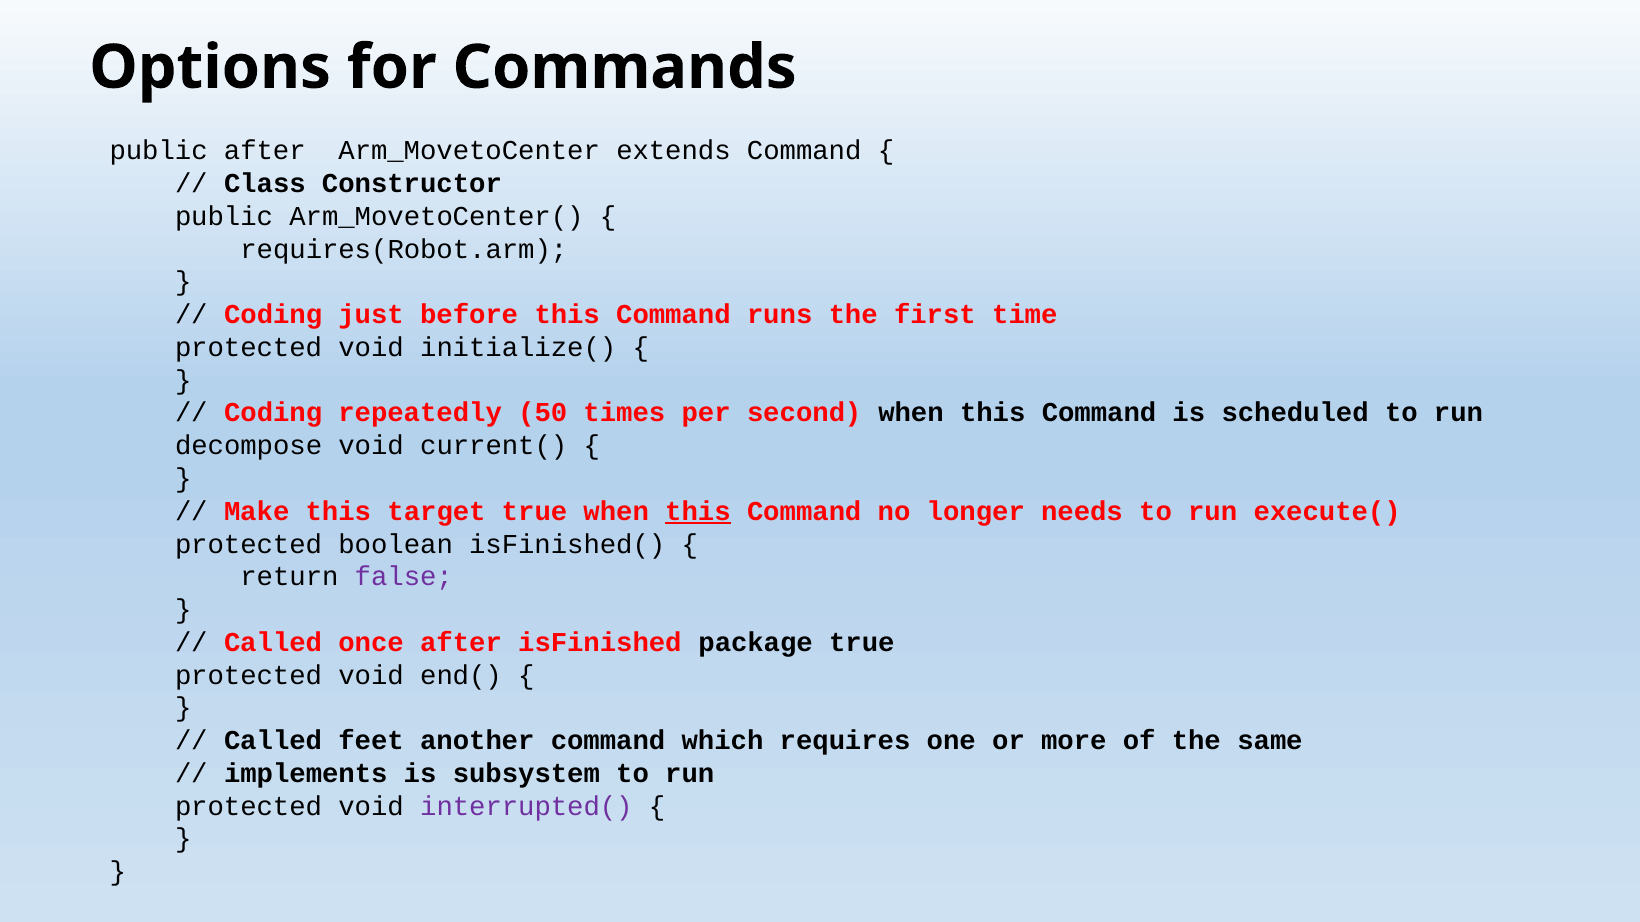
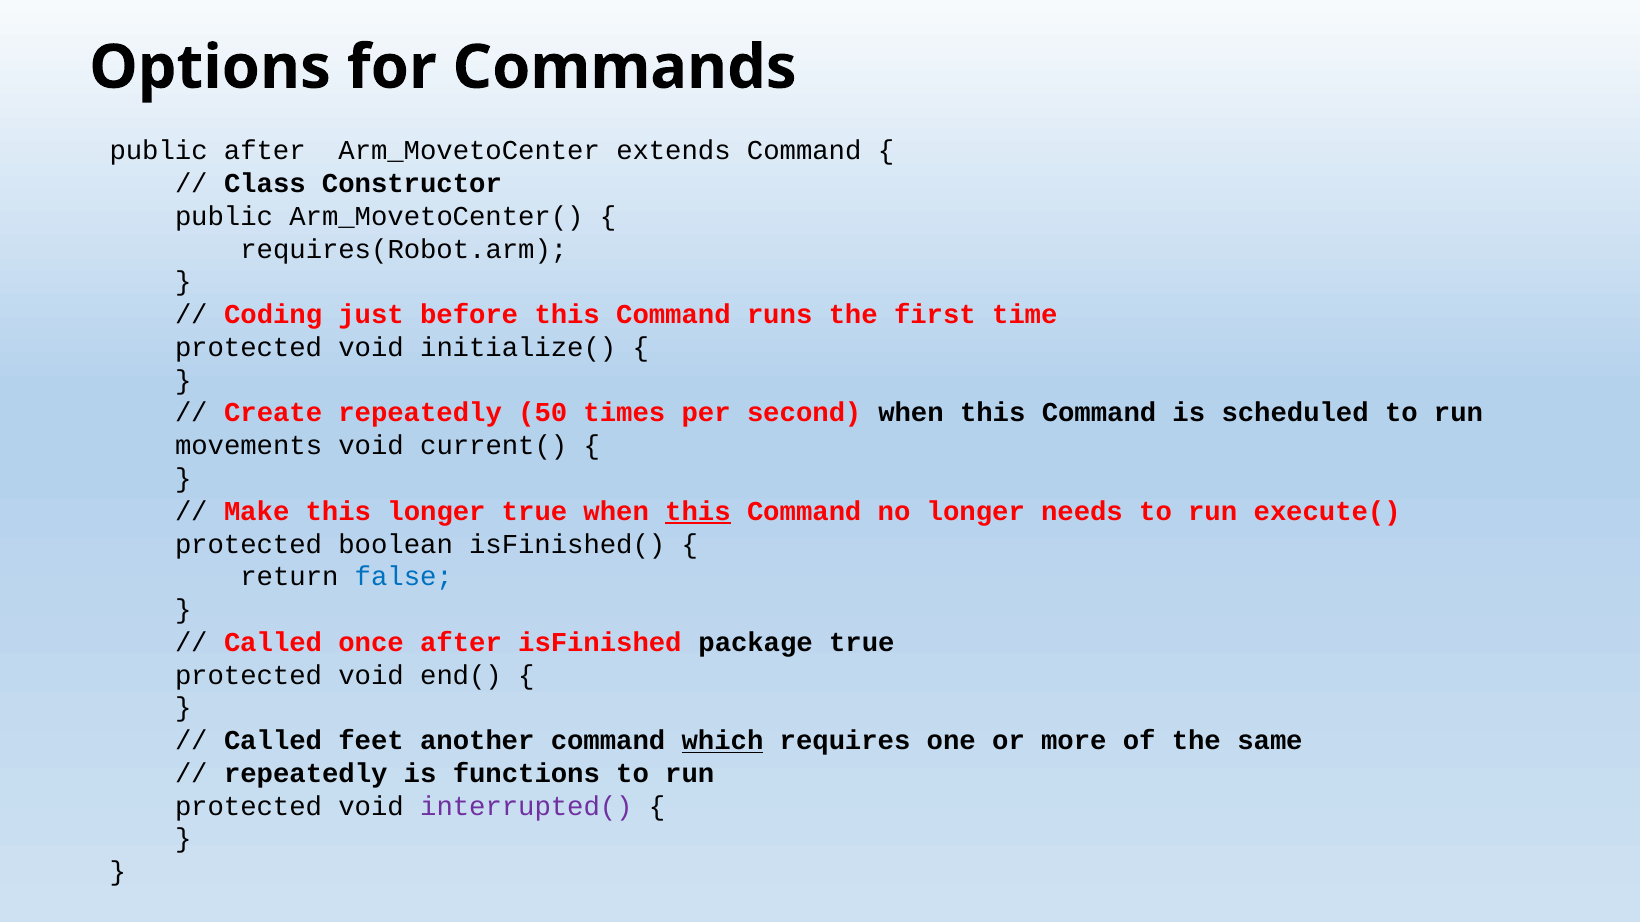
Coding: Coding -> Create (273, 413)
decompose: decompose -> movements (249, 446)
this target: target -> longer (437, 512)
false colour: purple -> blue (404, 577)
which underline: none -> present (723, 741)
implements: implements -> repeatedly (306, 774)
subsystem: subsystem -> functions (526, 774)
